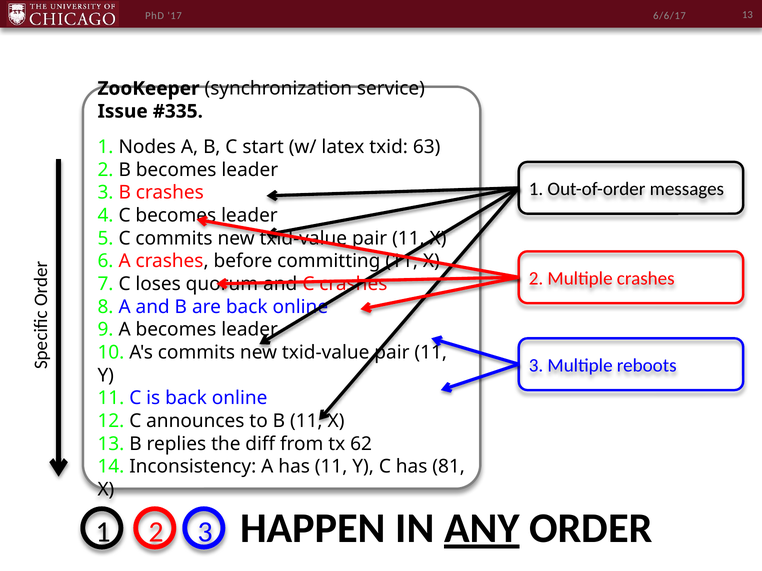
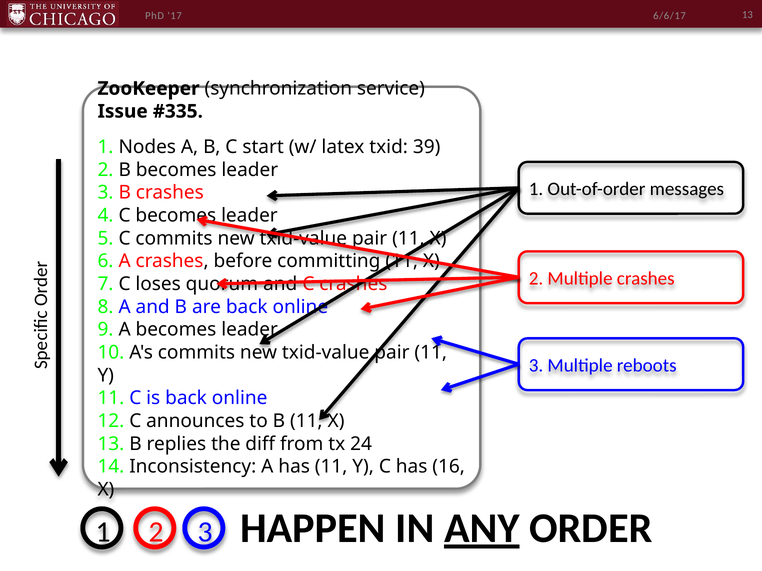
63: 63 -> 39 (427, 147)
62: 62 -> 24 (361, 444)
81: 81 -> 16 (449, 467)
